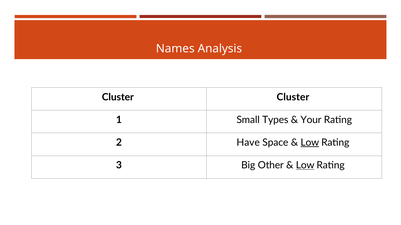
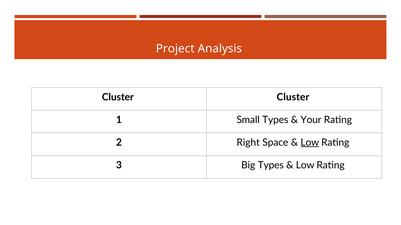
Names: Names -> Project (175, 49)
Have: Have -> Right (248, 143)
Big Other: Other -> Types (271, 166)
Low underline: present -> none (305, 166)
